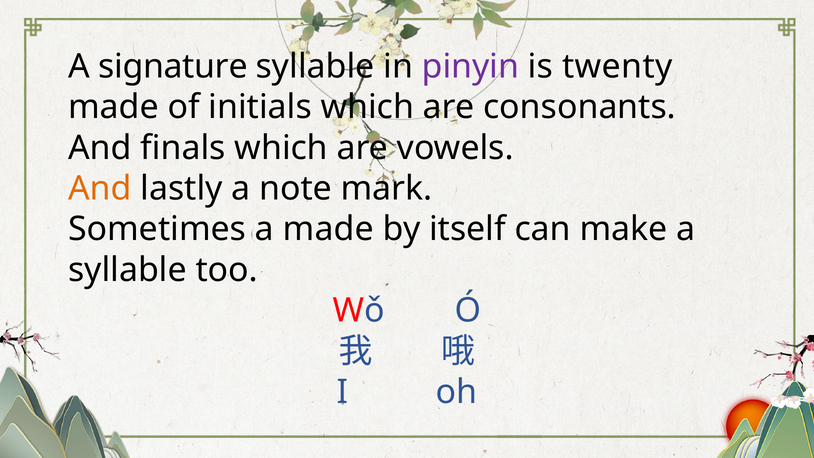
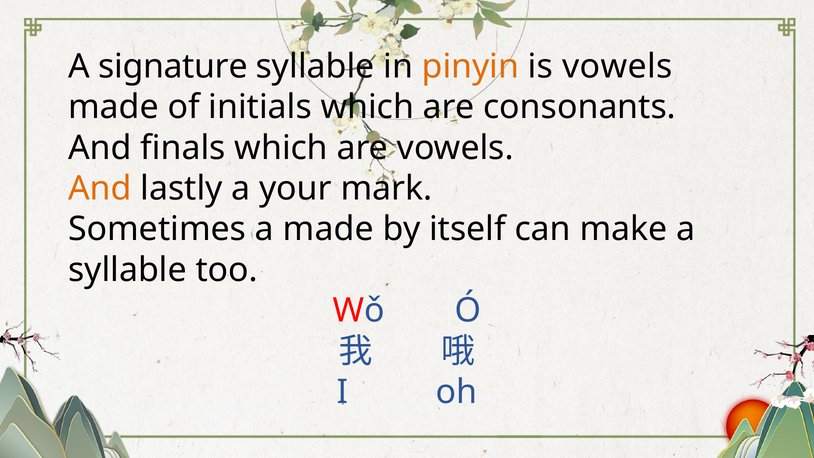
pinyin colour: purple -> orange (470, 66)
is twenty: twenty -> vowels (617, 66)
note: note -> your (296, 189)
